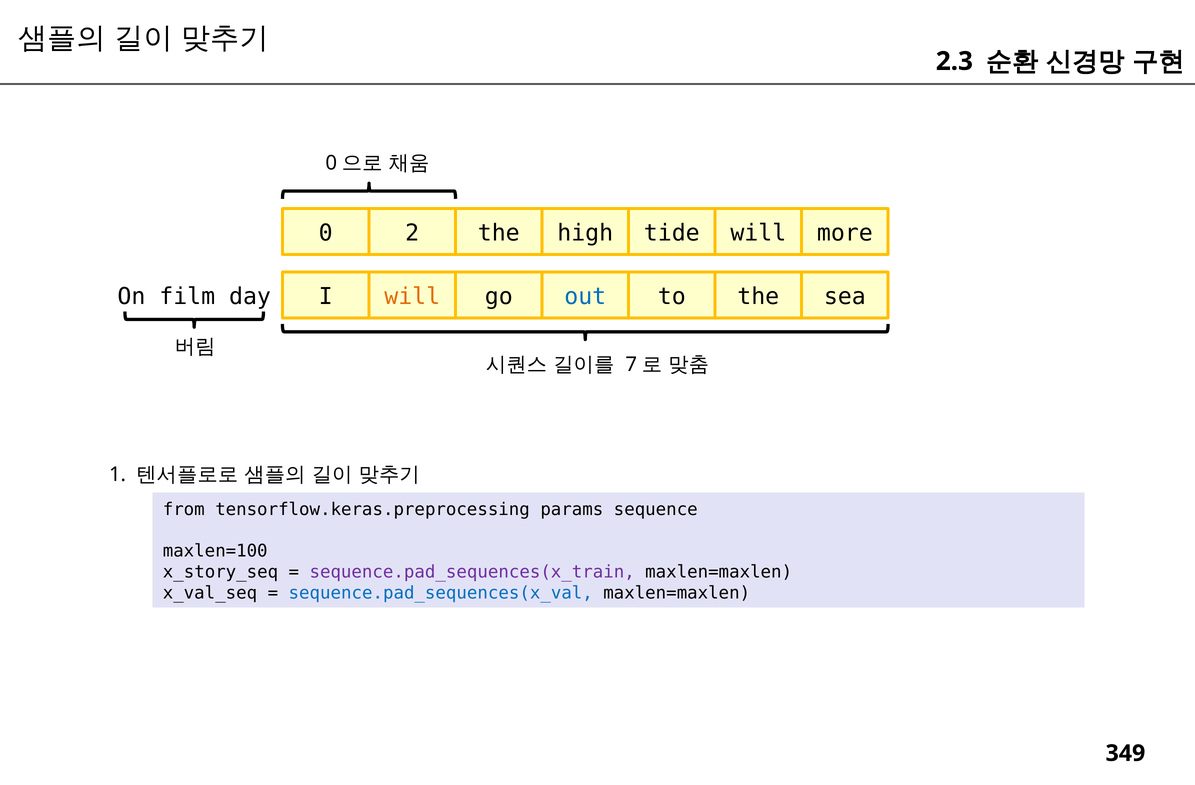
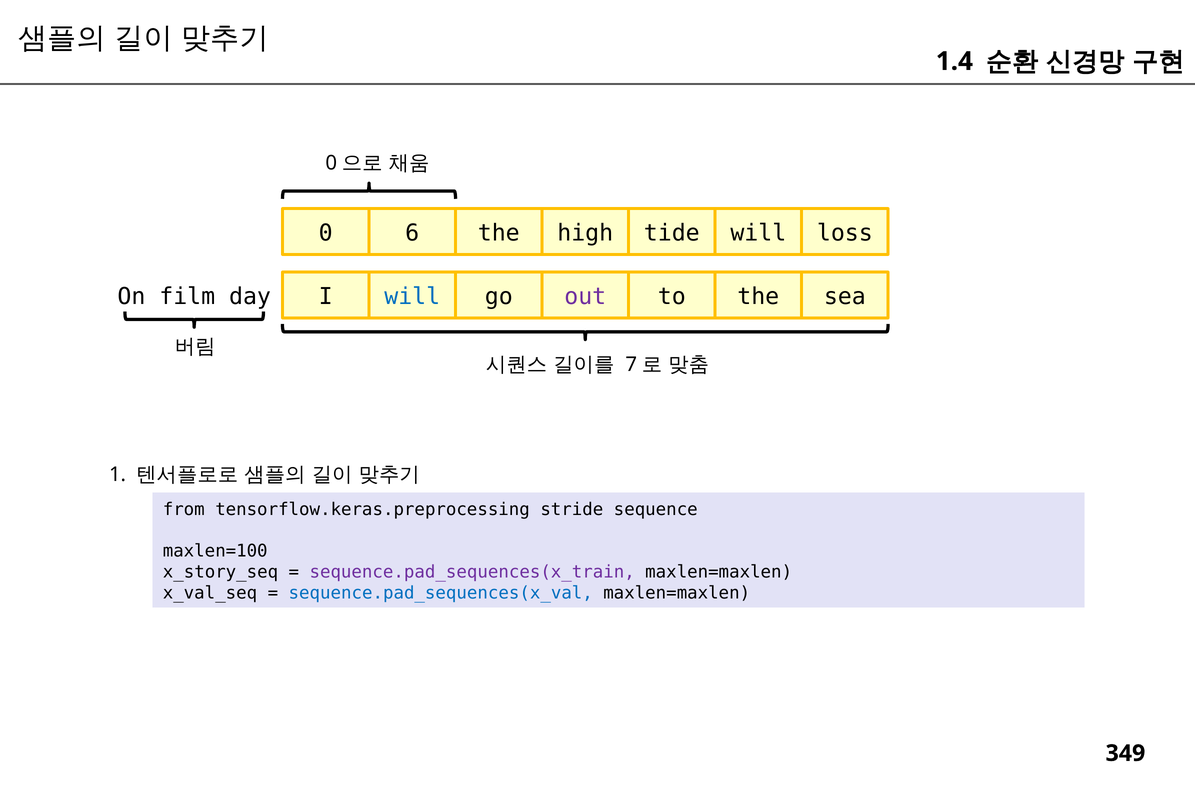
2.3: 2.3 -> 1.4 (954, 61)
2: 2 -> 6 (412, 233)
more: more -> loss (845, 233)
will colour: orange -> blue (412, 297)
out colour: blue -> purple (585, 297)
params: params -> stride (572, 509)
